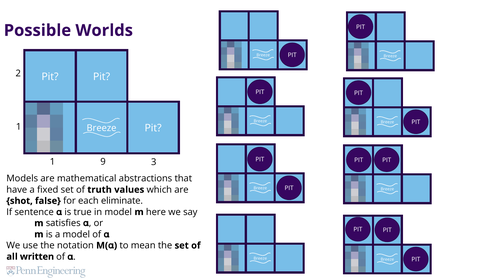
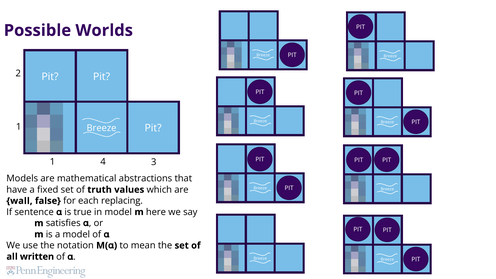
9: 9 -> 4 (103, 162)
shot: shot -> wall (19, 201)
eliminate: eliminate -> replacing (122, 201)
